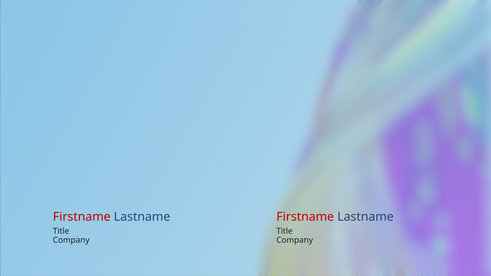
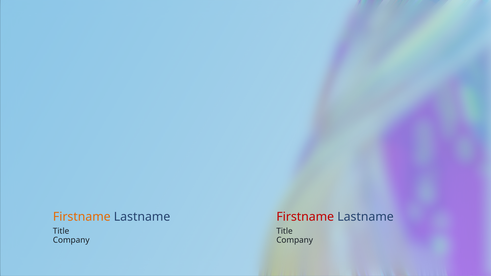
Firstname colour: red -> orange (82, 217)
